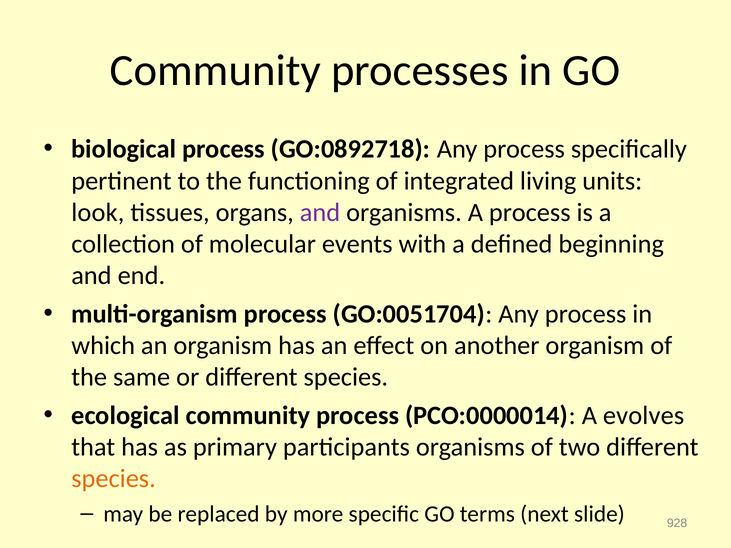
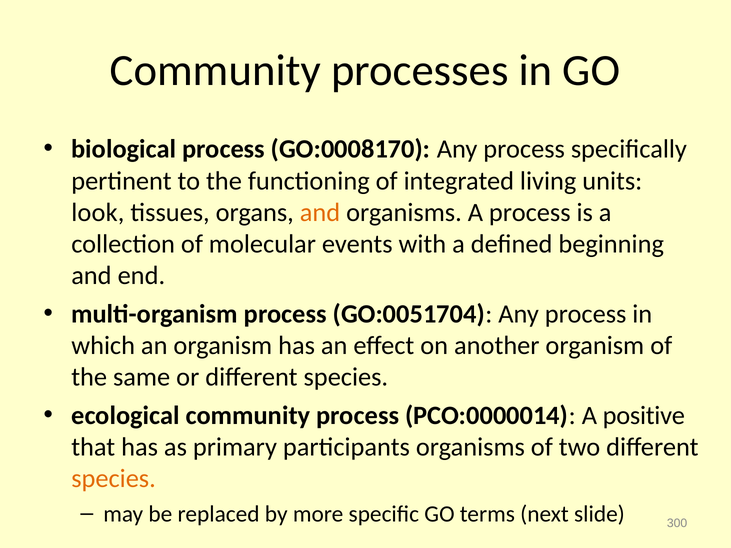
GO:0892718: GO:0892718 -> GO:0008170 (351, 149)
and colour: purple -> orange (320, 213)
evolves: evolves -> positive (644, 416)
928: 928 -> 300 (677, 524)
